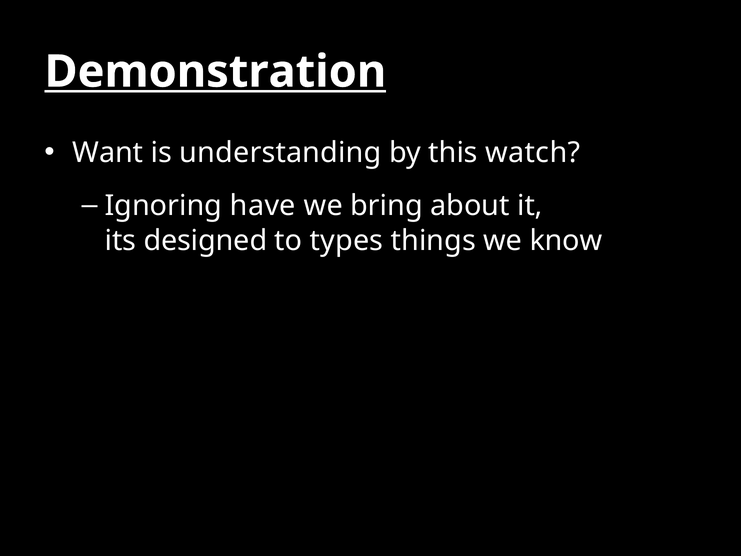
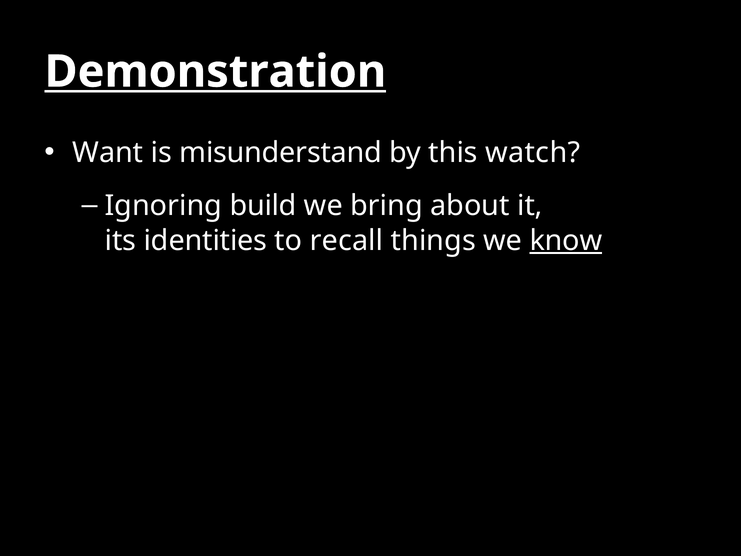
understanding: understanding -> misunderstand (281, 153)
have: have -> build (263, 206)
designed: designed -> identities (205, 240)
types: types -> recall (347, 240)
know underline: none -> present (566, 240)
